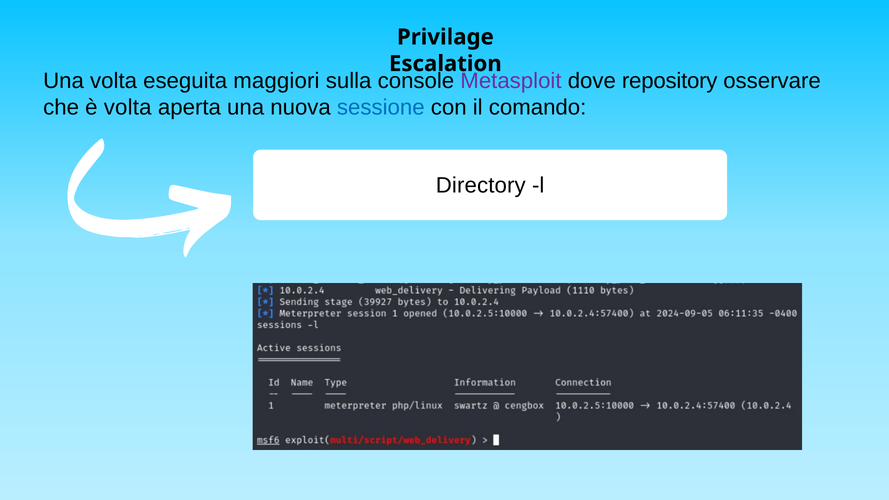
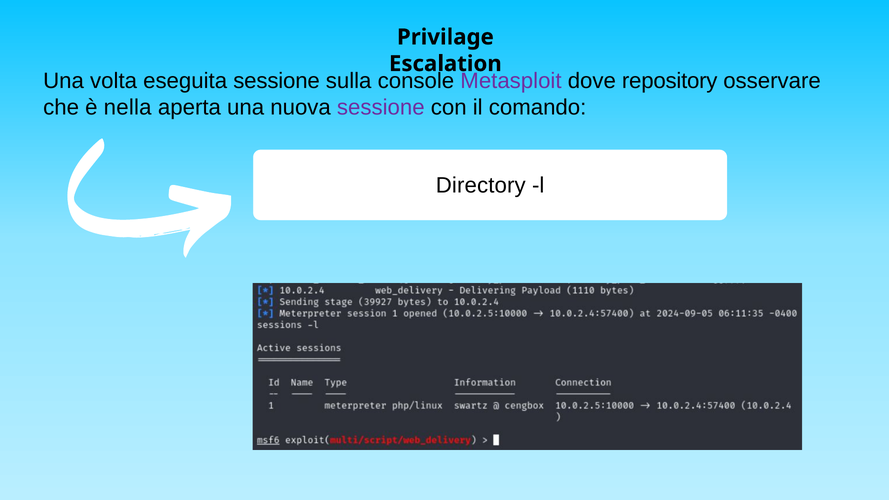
eseguita maggiori: maggiori -> sessione (277, 81)
è volta: volta -> nella (128, 108)
sessione colour: blue -> purple (381, 108)
